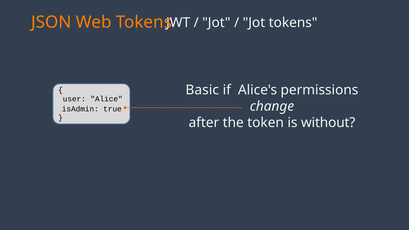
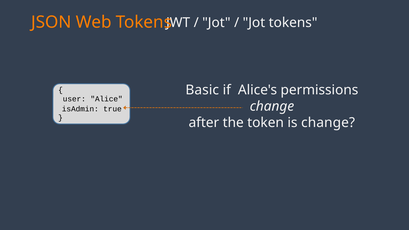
is without: without -> change (328, 123)
